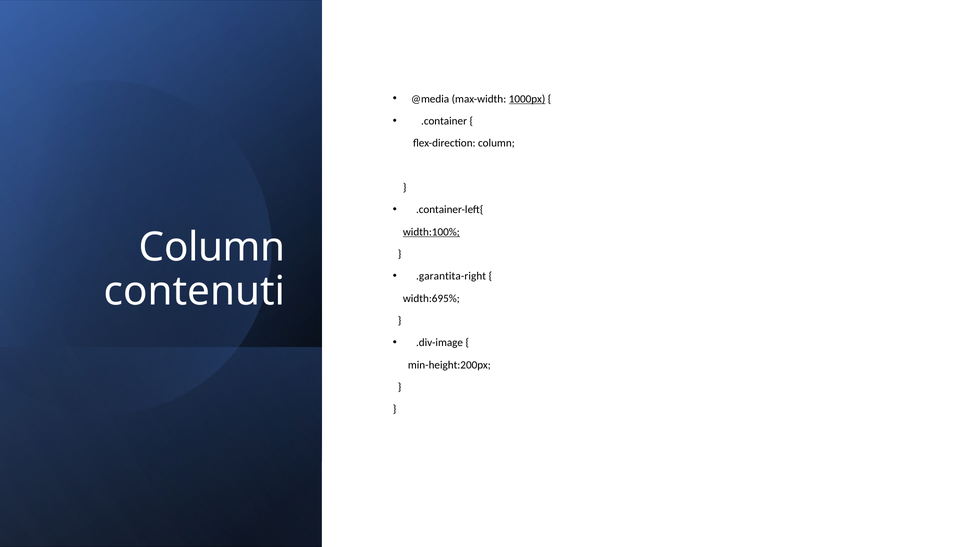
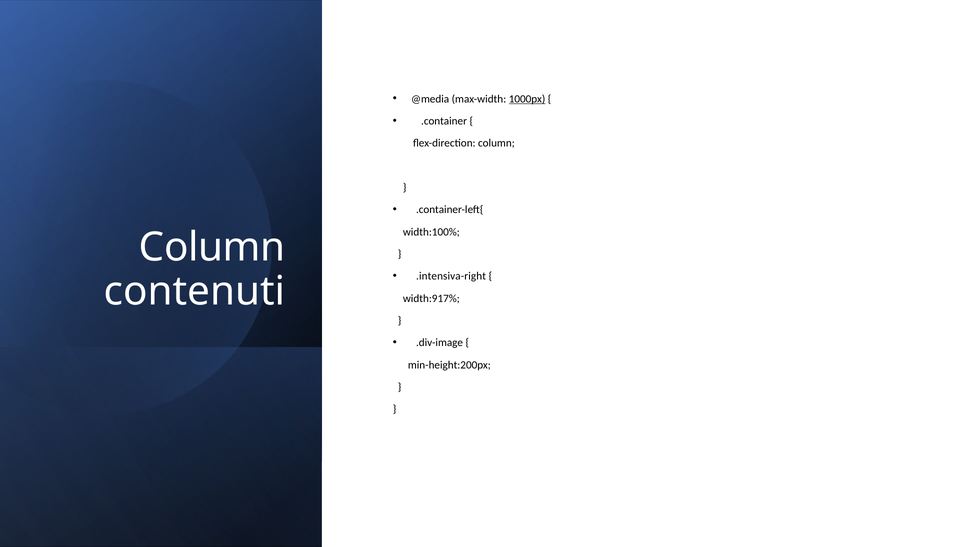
width:100% underline: present -> none (431, 232)
.garantita-right: .garantita-right -> .intensiva-right (451, 276)
width:695%: width:695% -> width:917% (431, 298)
